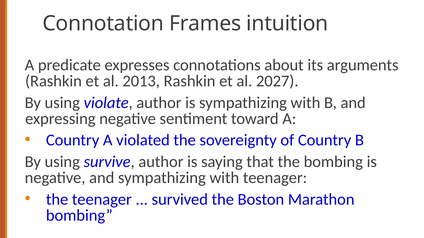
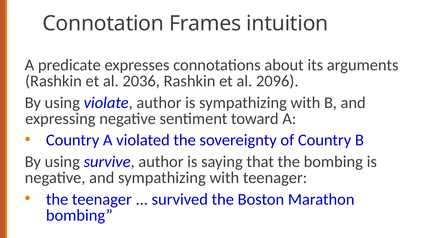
2013: 2013 -> 2036 (141, 81)
2027: 2027 -> 2096 (277, 81)
